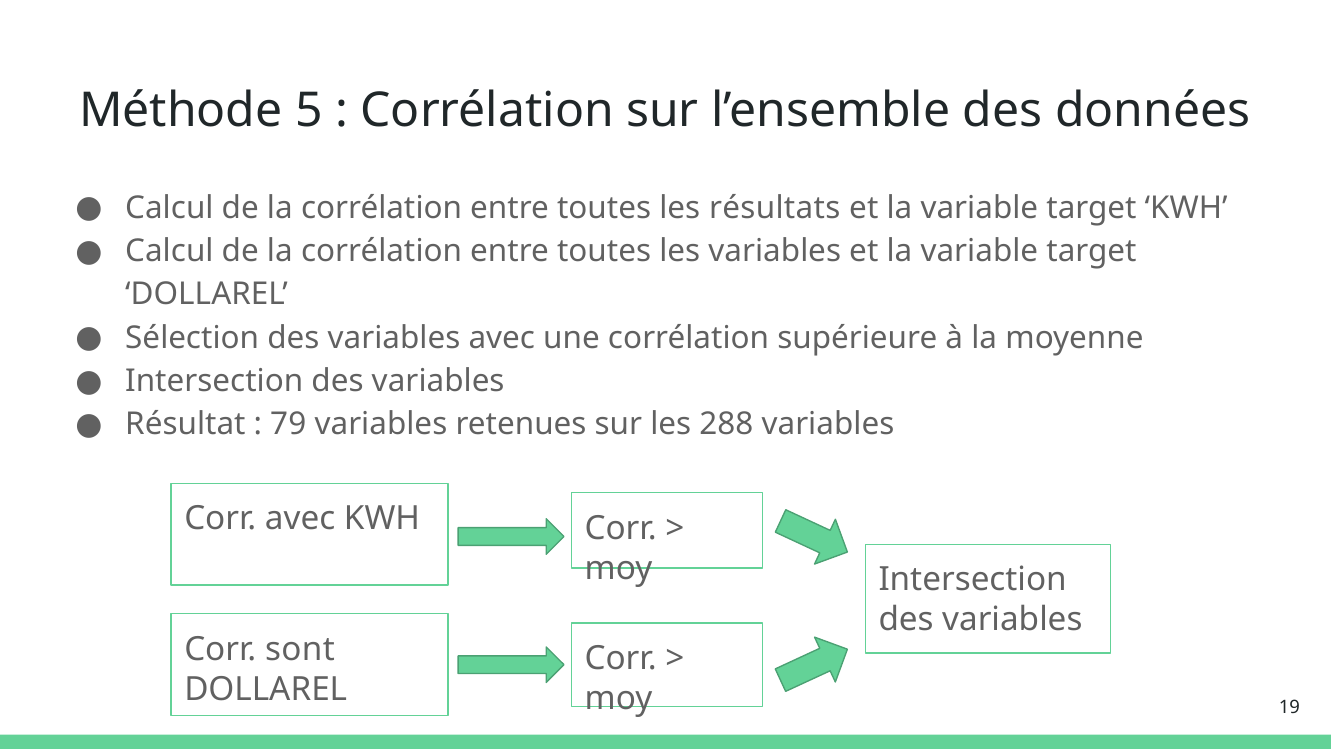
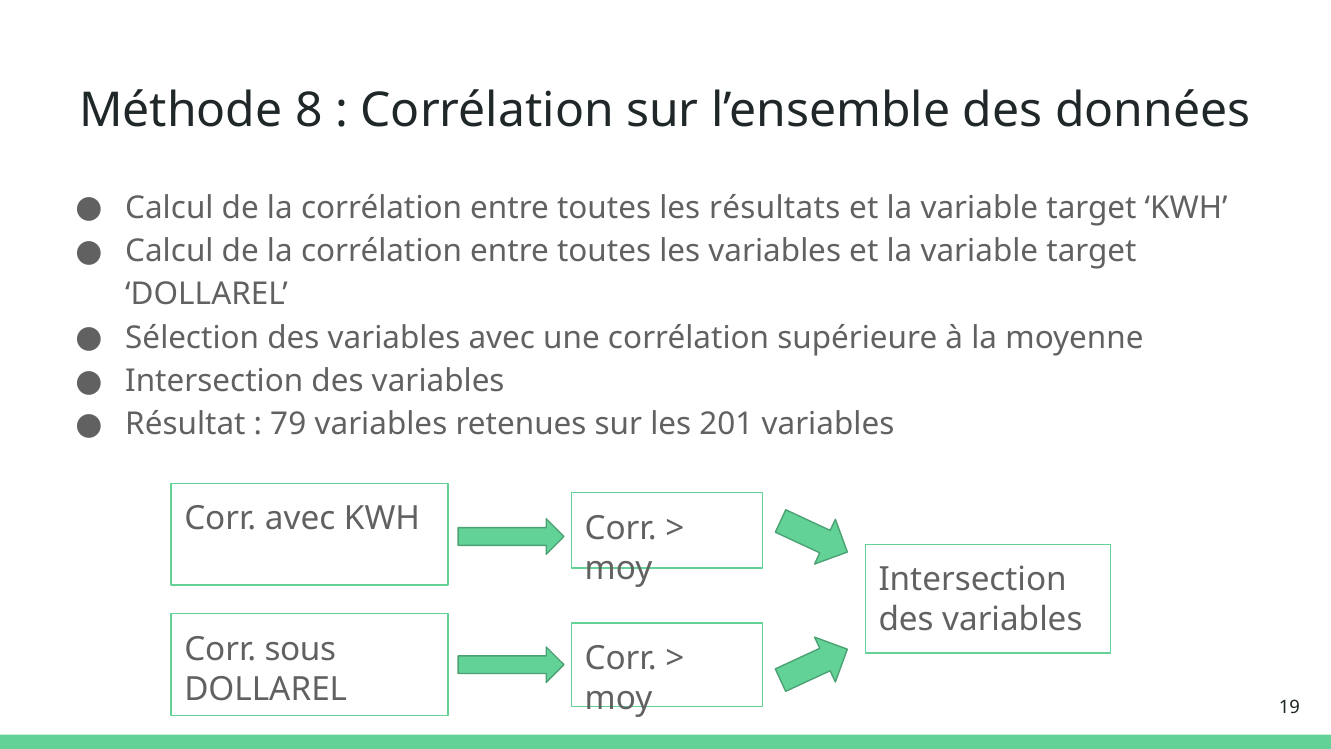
5: 5 -> 8 (309, 110)
288: 288 -> 201 (726, 424)
sont: sont -> sous (300, 649)
